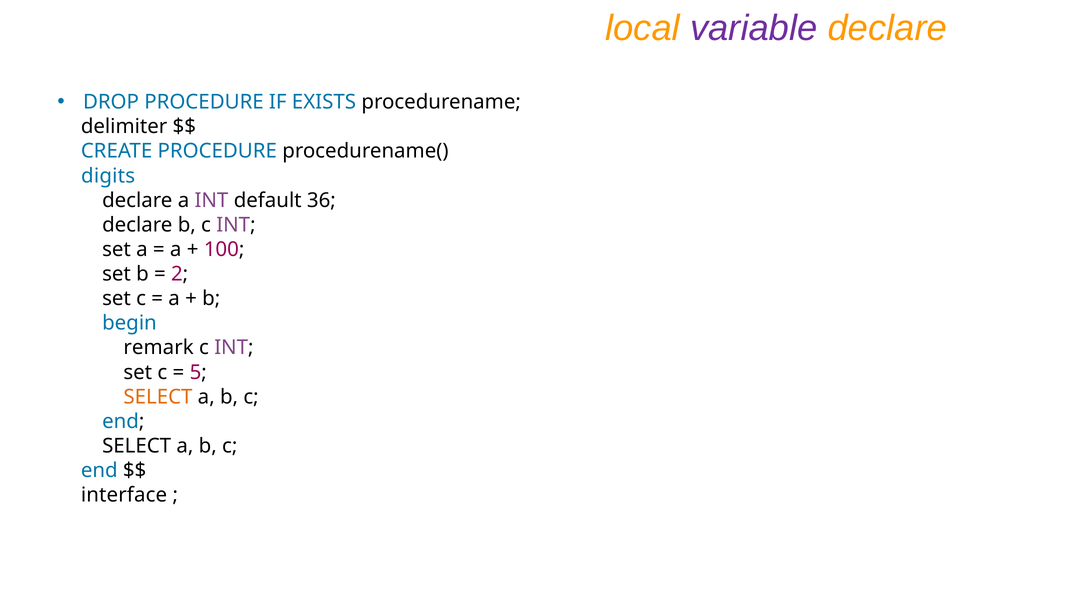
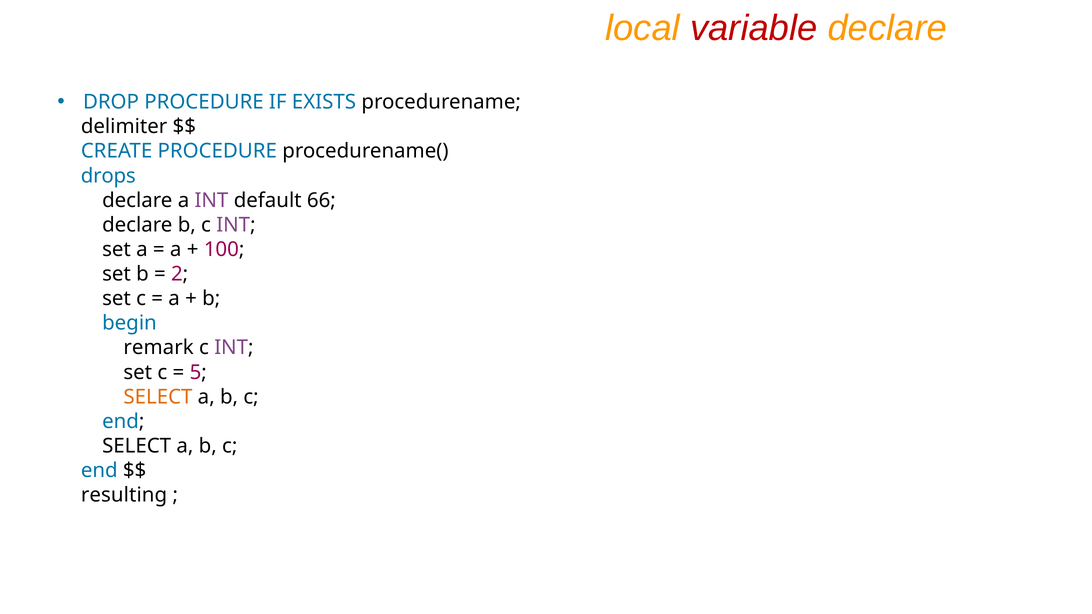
variable colour: purple -> red (754, 28)
digits: digits -> drops (108, 176)
36: 36 -> 66 (321, 200)
interface: interface -> resulting (124, 495)
